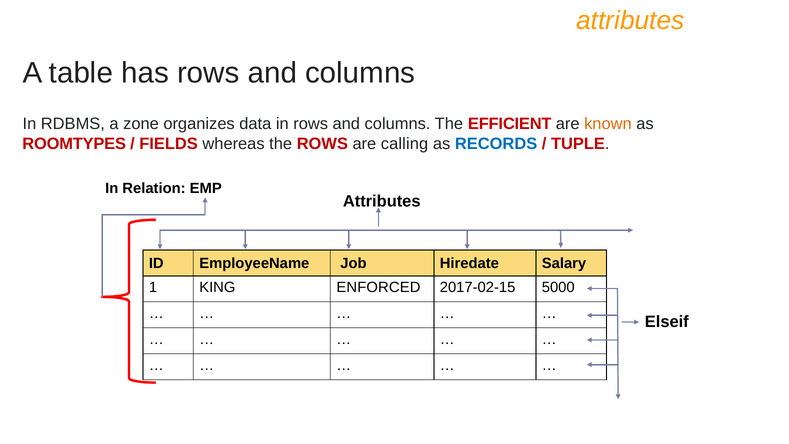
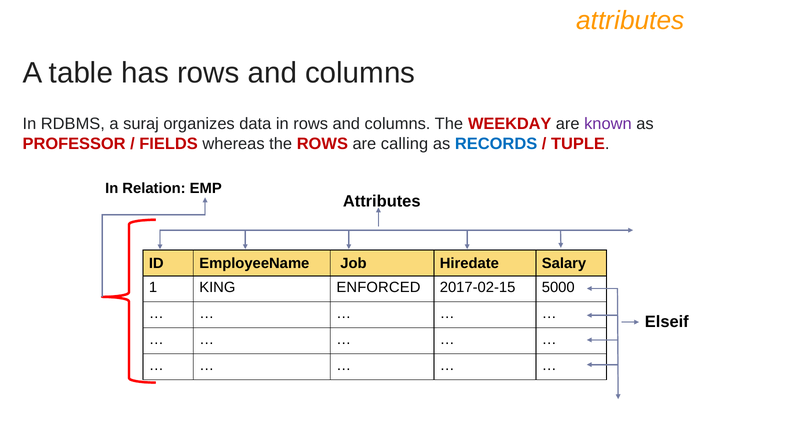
zone: zone -> suraj (141, 124)
EFFICIENT: EFFICIENT -> WEEKDAY (510, 124)
known colour: orange -> purple (608, 124)
ROOMTYPES: ROOMTYPES -> PROFESSOR (74, 144)
